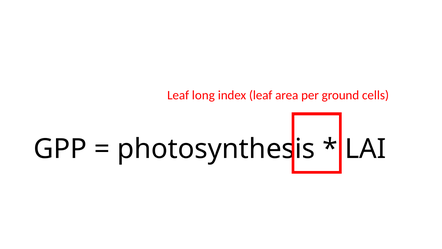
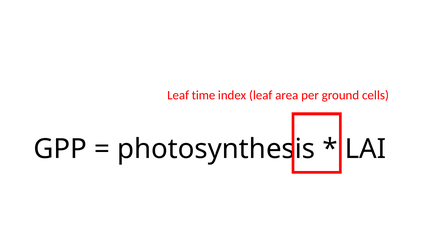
long: long -> time (204, 95)
